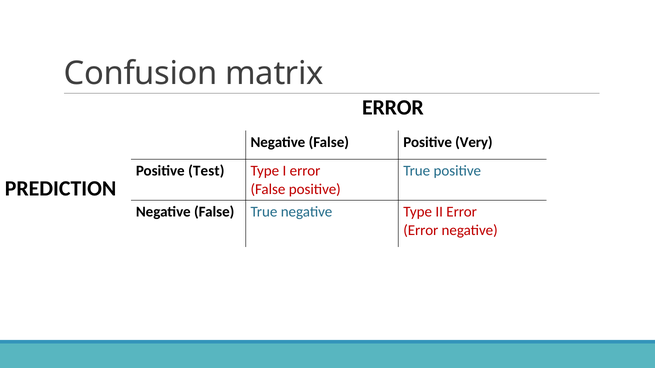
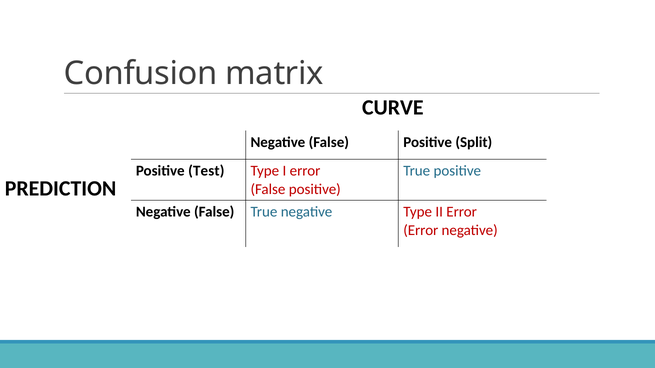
ERROR: ERROR -> CURVE (393, 108)
Very: Very -> Split (474, 143)
